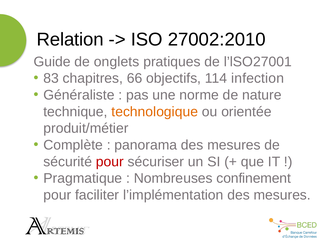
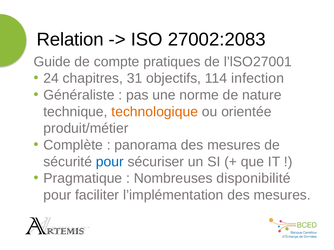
27002:2010: 27002:2010 -> 27002:2083 (217, 40)
onglets: onglets -> compte (117, 62)
83: 83 -> 24 (51, 79)
66: 66 -> 31 (135, 79)
pour colour: red -> blue (110, 162)
confinement: confinement -> disponibilité (254, 179)
